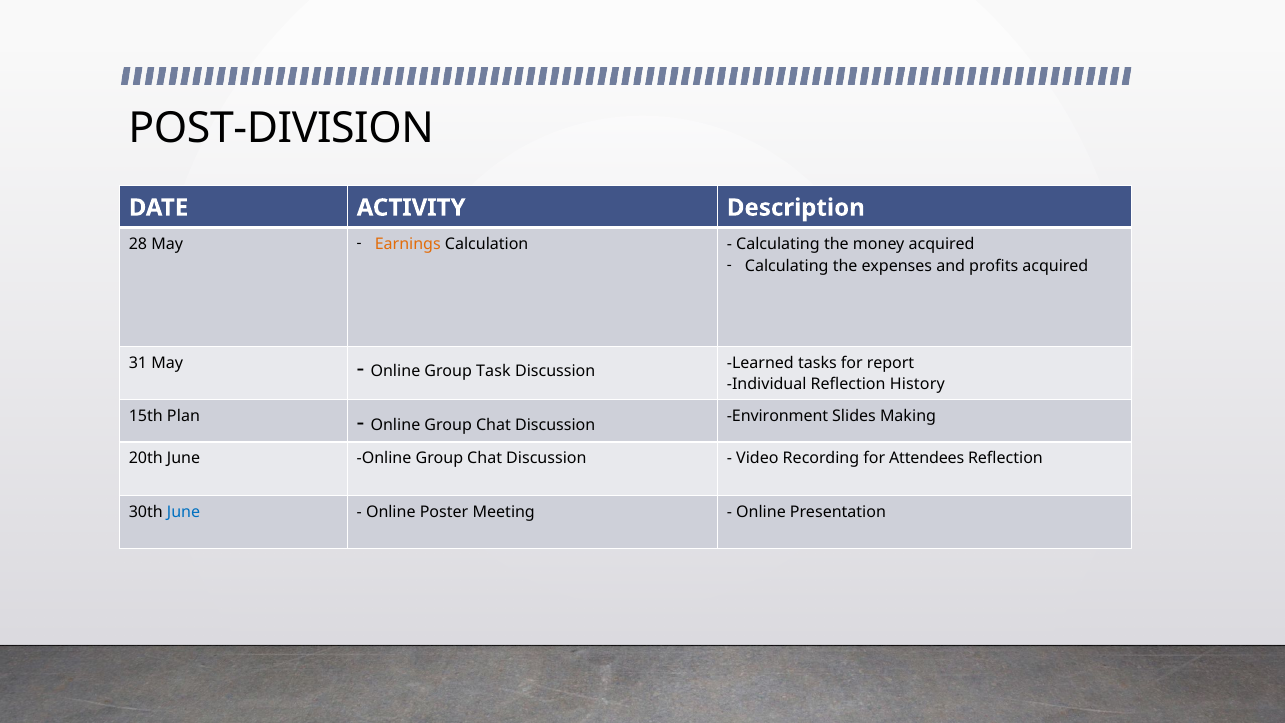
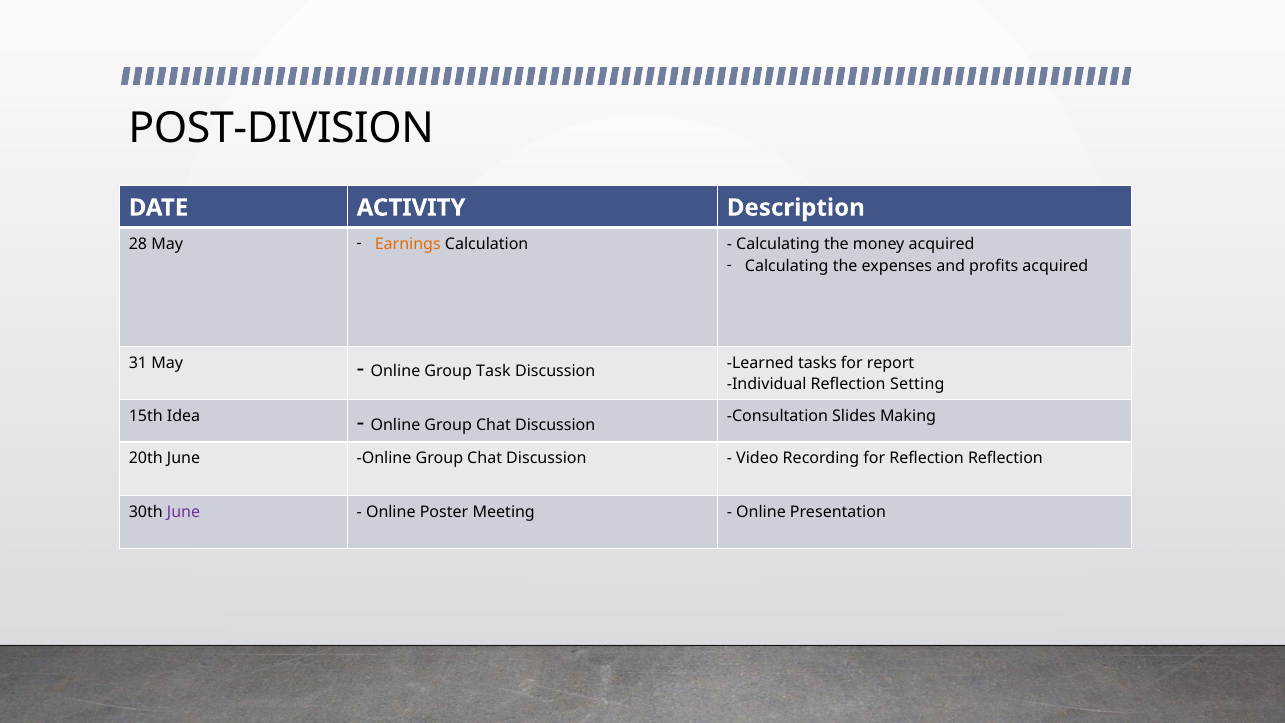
History: History -> Setting (917, 385)
Plan: Plan -> Idea (184, 416)
Environment: Environment -> Consultation (777, 416)
for Attendees: Attendees -> Reflection (927, 459)
June colour: blue -> purple (184, 512)
